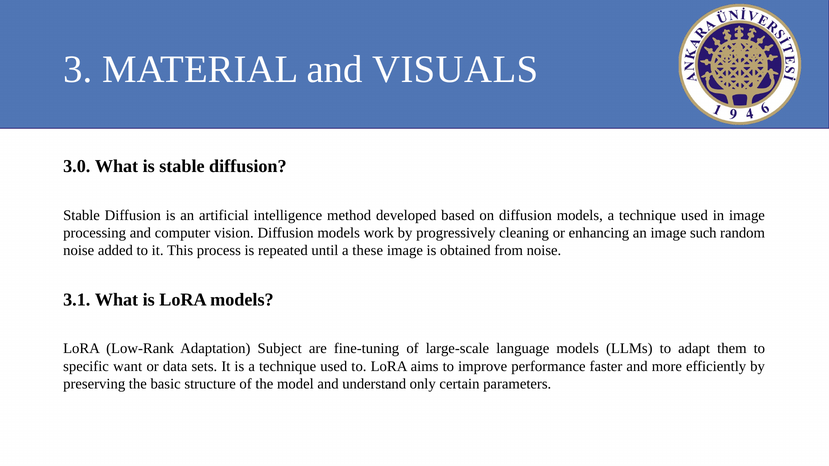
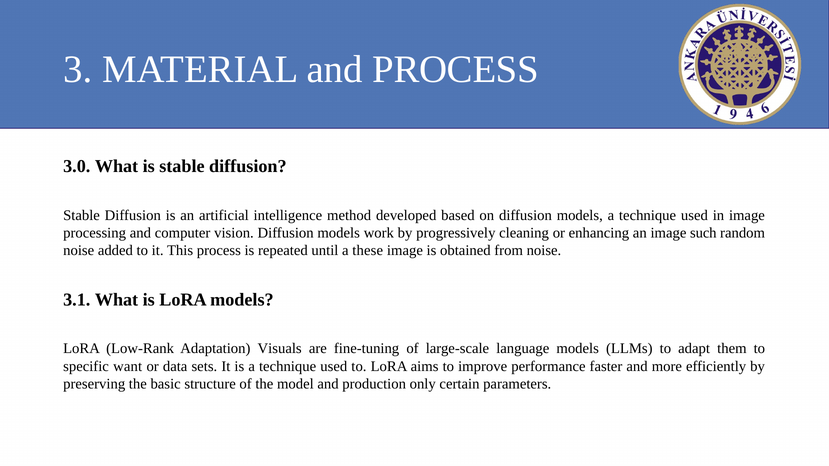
and VISUALS: VISUALS -> PROCESS (456, 70)
Subject: Subject -> Visuals (280, 349)
understand: understand -> production (374, 384)
